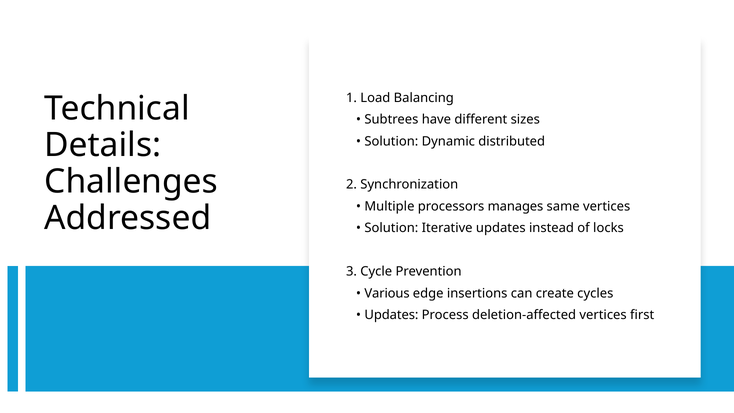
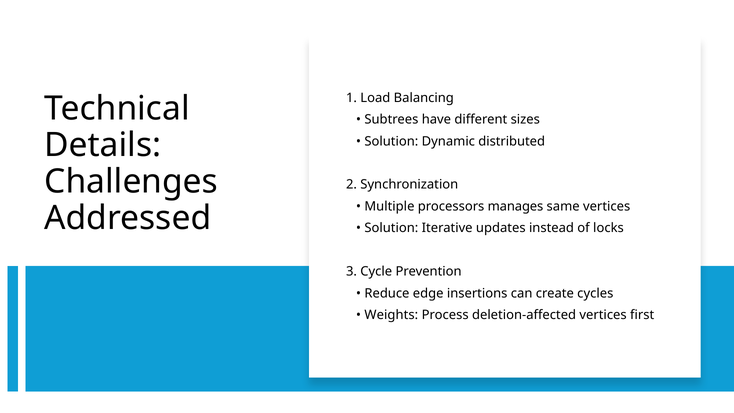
Various: Various -> Reduce (387, 293)
Updates: Updates -> Weights (391, 315)
